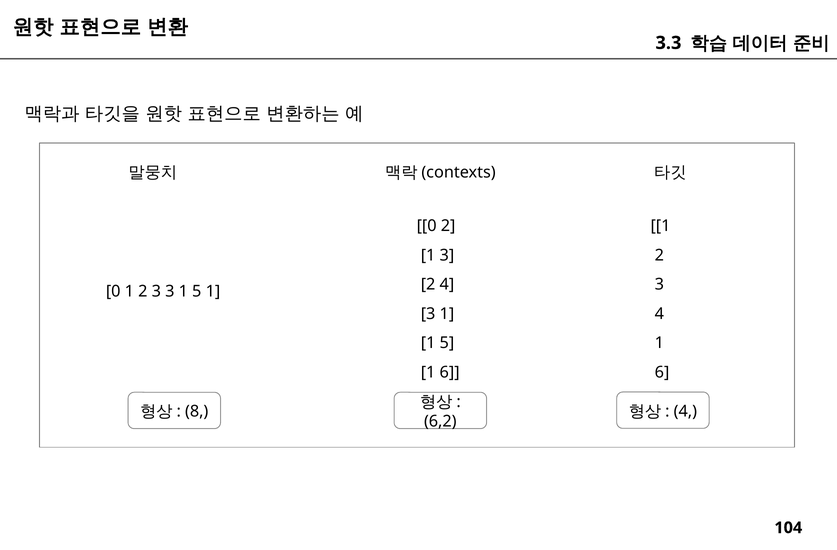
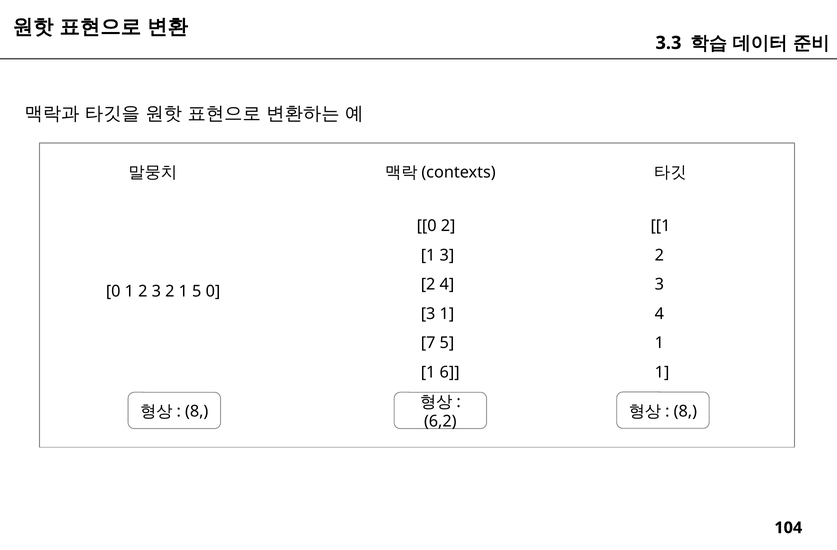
2 3 3: 3 -> 2 (170, 291)
1: 1 -> 0 (213, 291)
1: 1 -> 7 (428, 343)
6: 6 -> 1 (662, 372)
4: 4 -> 8 (685, 411)
